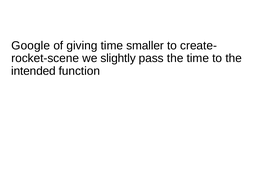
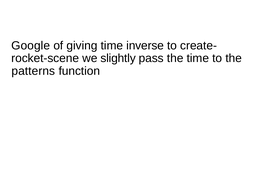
smaller: smaller -> inverse (145, 46)
intended: intended -> patterns (33, 71)
